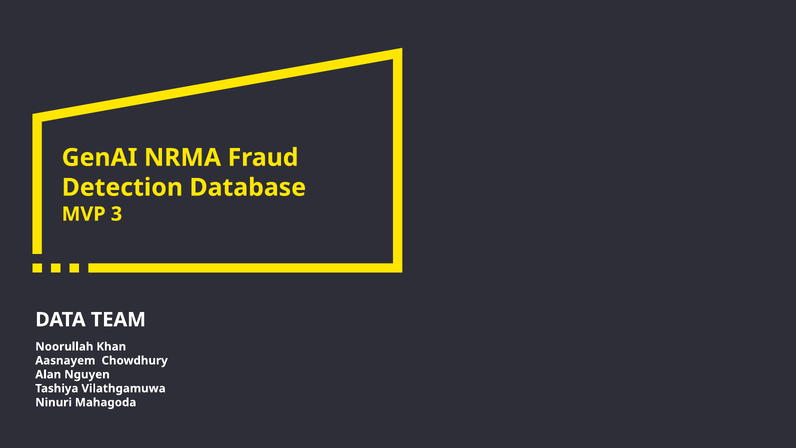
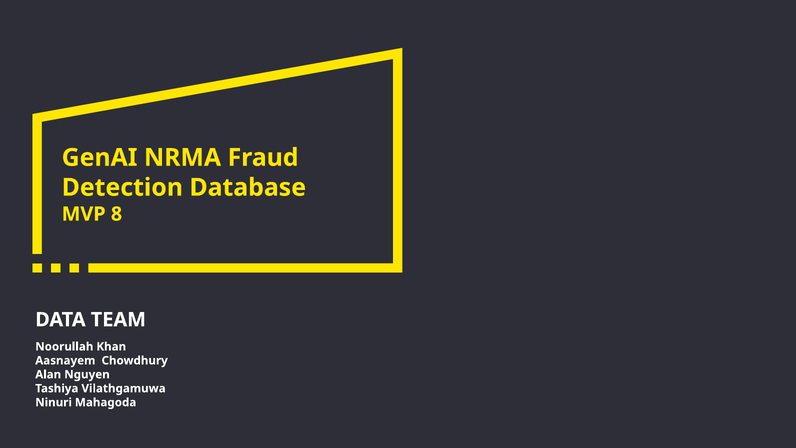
3: 3 -> 8 (117, 214)
